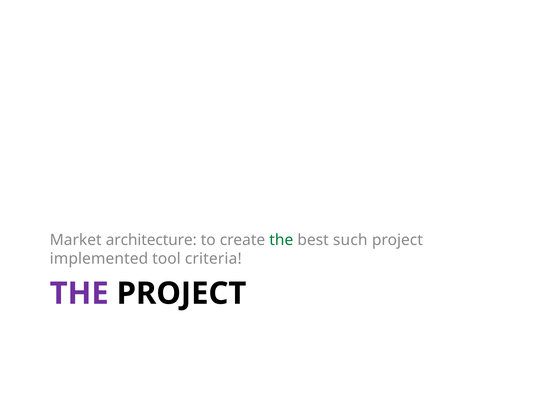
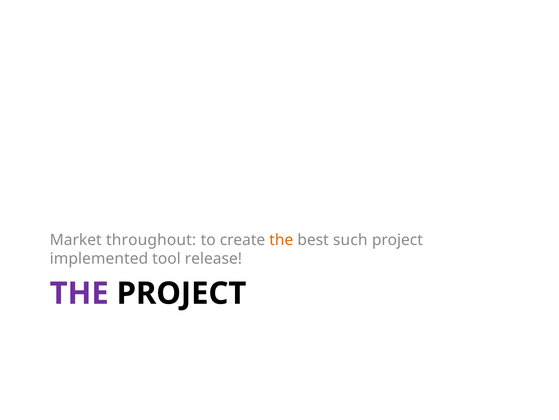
architecture: architecture -> throughout (151, 240)
the colour: green -> orange (281, 240)
criteria: criteria -> release (213, 258)
